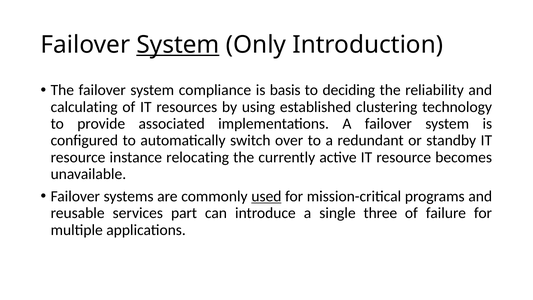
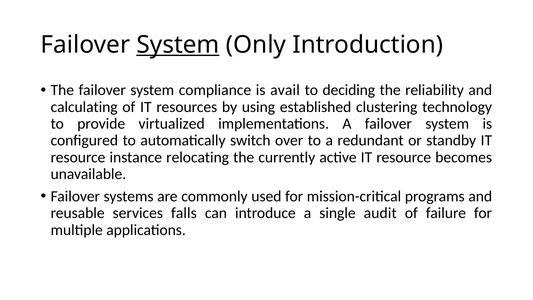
basis: basis -> avail (285, 90)
associated: associated -> virtualized (172, 124)
used underline: present -> none (266, 196)
part: part -> falls (184, 213)
three: three -> audit (380, 213)
